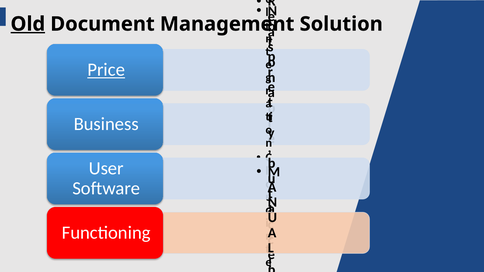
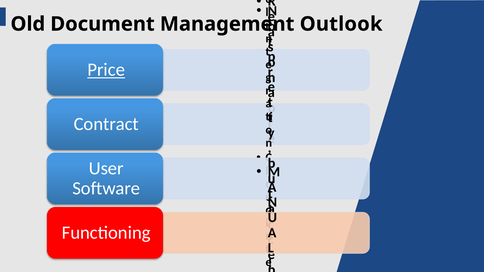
Old underline: present -> none (28, 24)
Solution: Solution -> Outlook (341, 24)
Business: Business -> Contract (106, 124)
